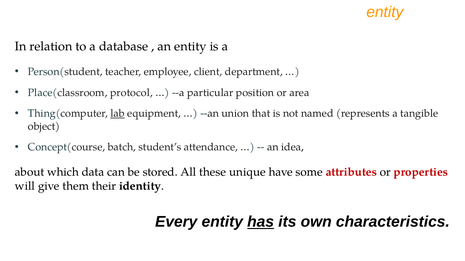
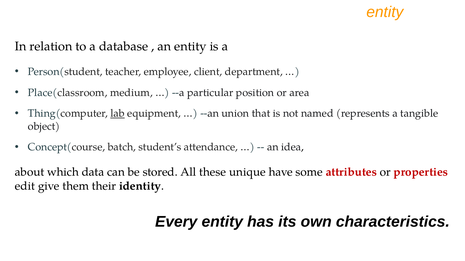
protocol: protocol -> medium (131, 93)
will: will -> edit (25, 186)
has underline: present -> none (261, 222)
